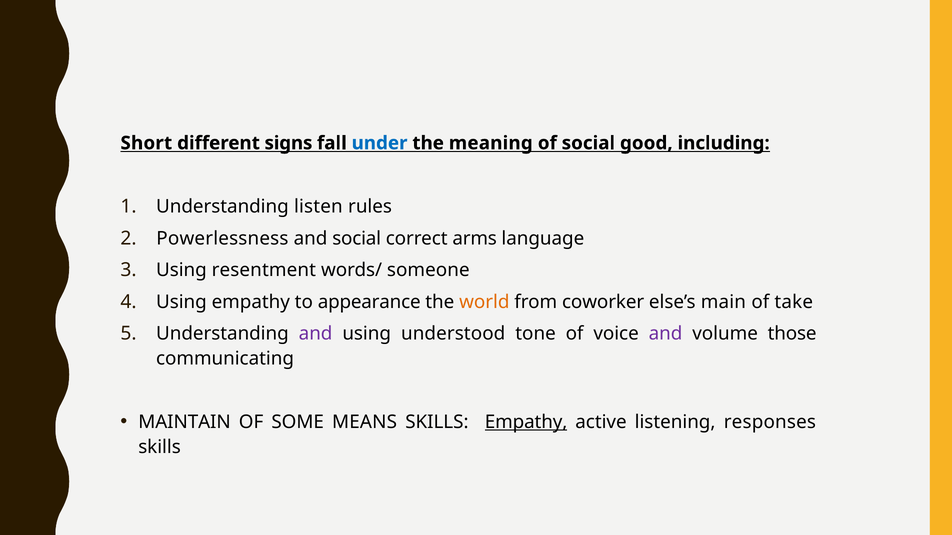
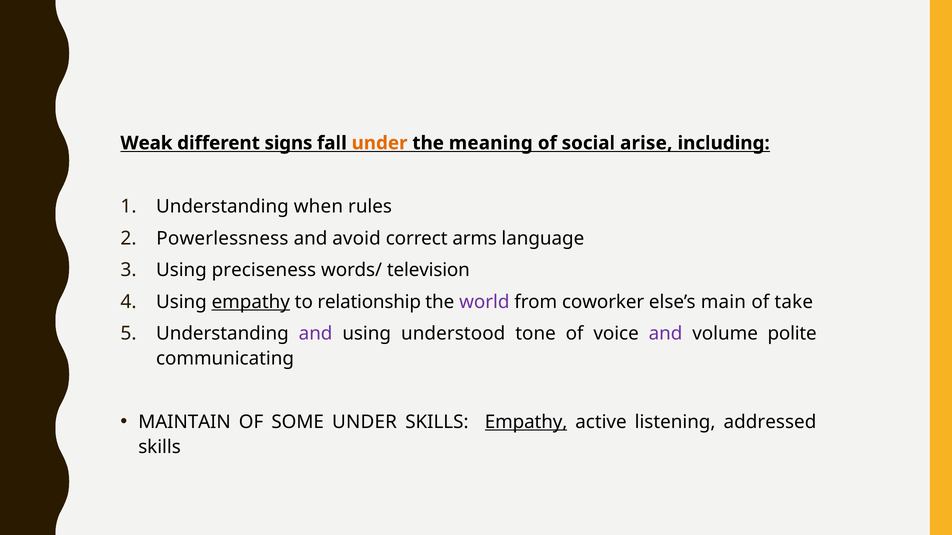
Short: Short -> Weak (146, 143)
under colour: blue -> orange (380, 143)
good: good -> arise (646, 143)
listen: listen -> when (318, 207)
and social: social -> avoid (357, 239)
resentment: resentment -> preciseness (264, 270)
someone: someone -> television (428, 270)
empathy underline: none -> present (251, 302)
appearance: appearance -> relationship (369, 302)
world colour: orange -> purple (484, 302)
those: those -> polite (792, 334)
SOME MEANS: MEANS -> UNDER (364, 422)
responses: responses -> addressed (770, 422)
